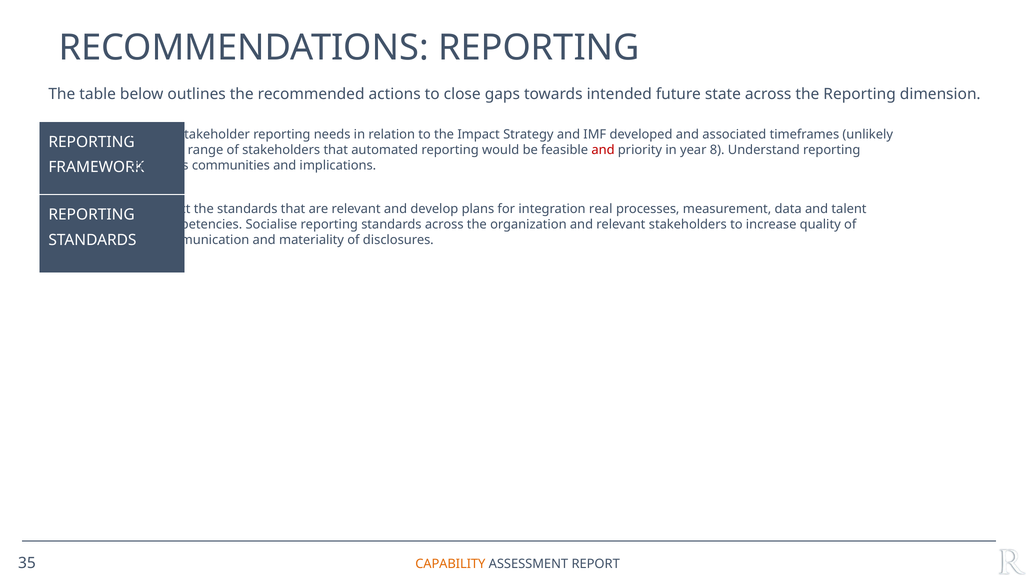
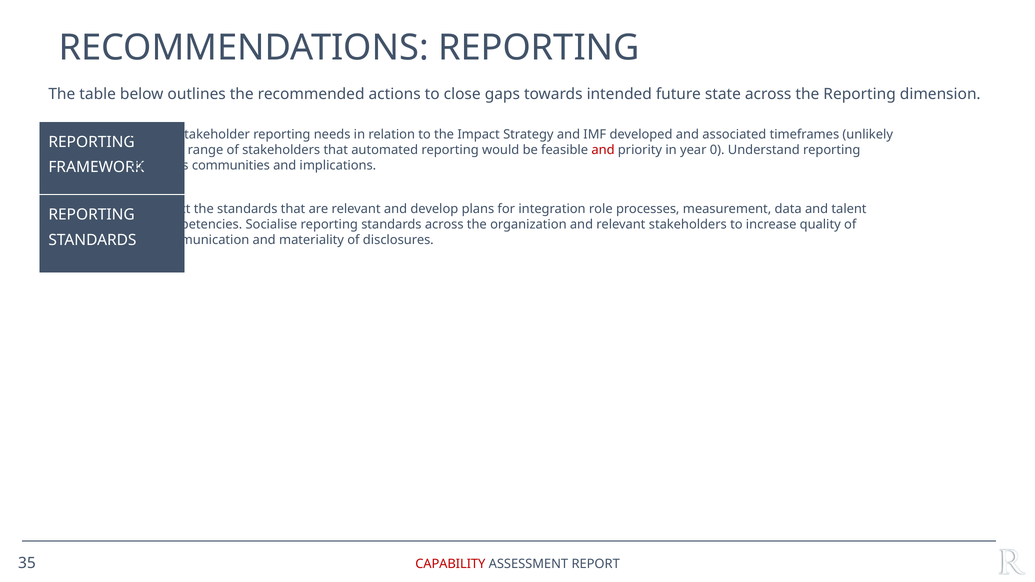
8: 8 -> 0 (717, 150)
real: real -> role (601, 209)
CAPABILITY colour: orange -> red (450, 564)
